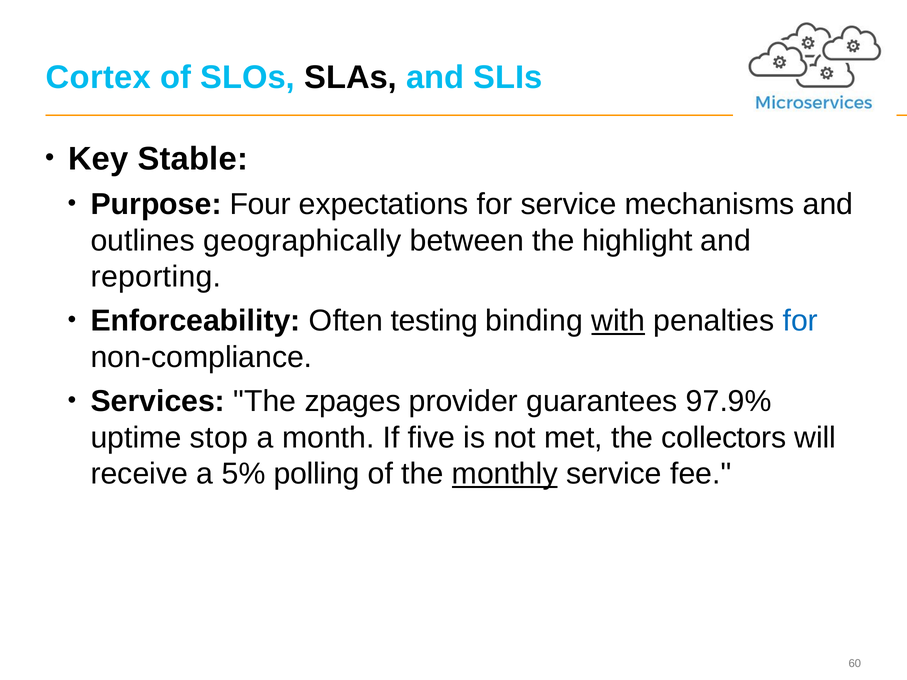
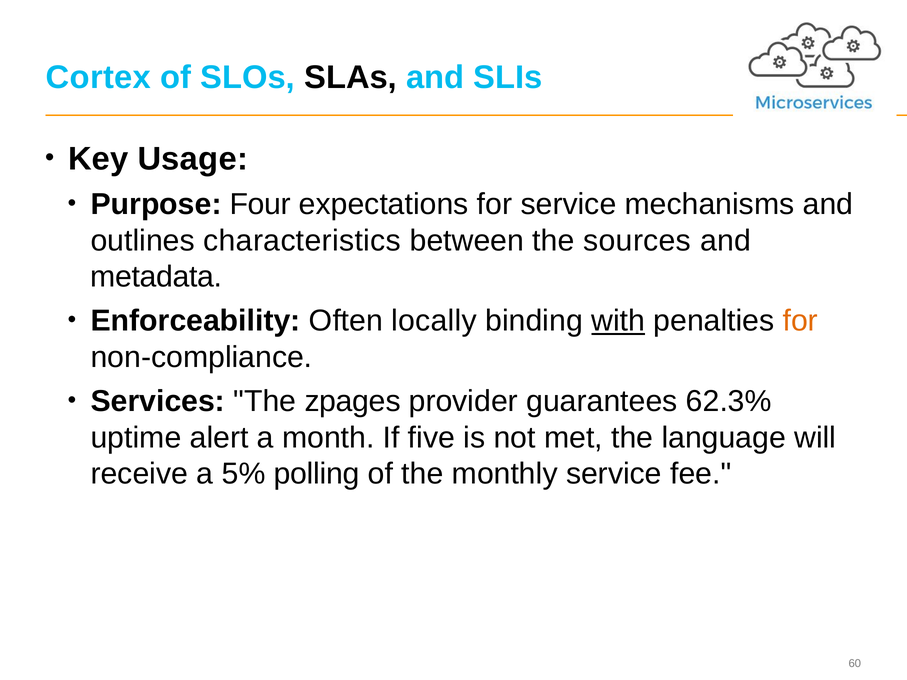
Stable: Stable -> Usage (193, 159)
geographically: geographically -> characteristics (302, 241)
highlight: highlight -> sources (637, 241)
reporting: reporting -> metadata (156, 277)
testing: testing -> locally (434, 321)
for colour: blue -> orange (800, 321)
97.9%: 97.9% -> 62.3% (729, 401)
stop: stop -> alert (219, 438)
collectors: collectors -> language (724, 438)
monthly underline: present -> none (505, 474)
